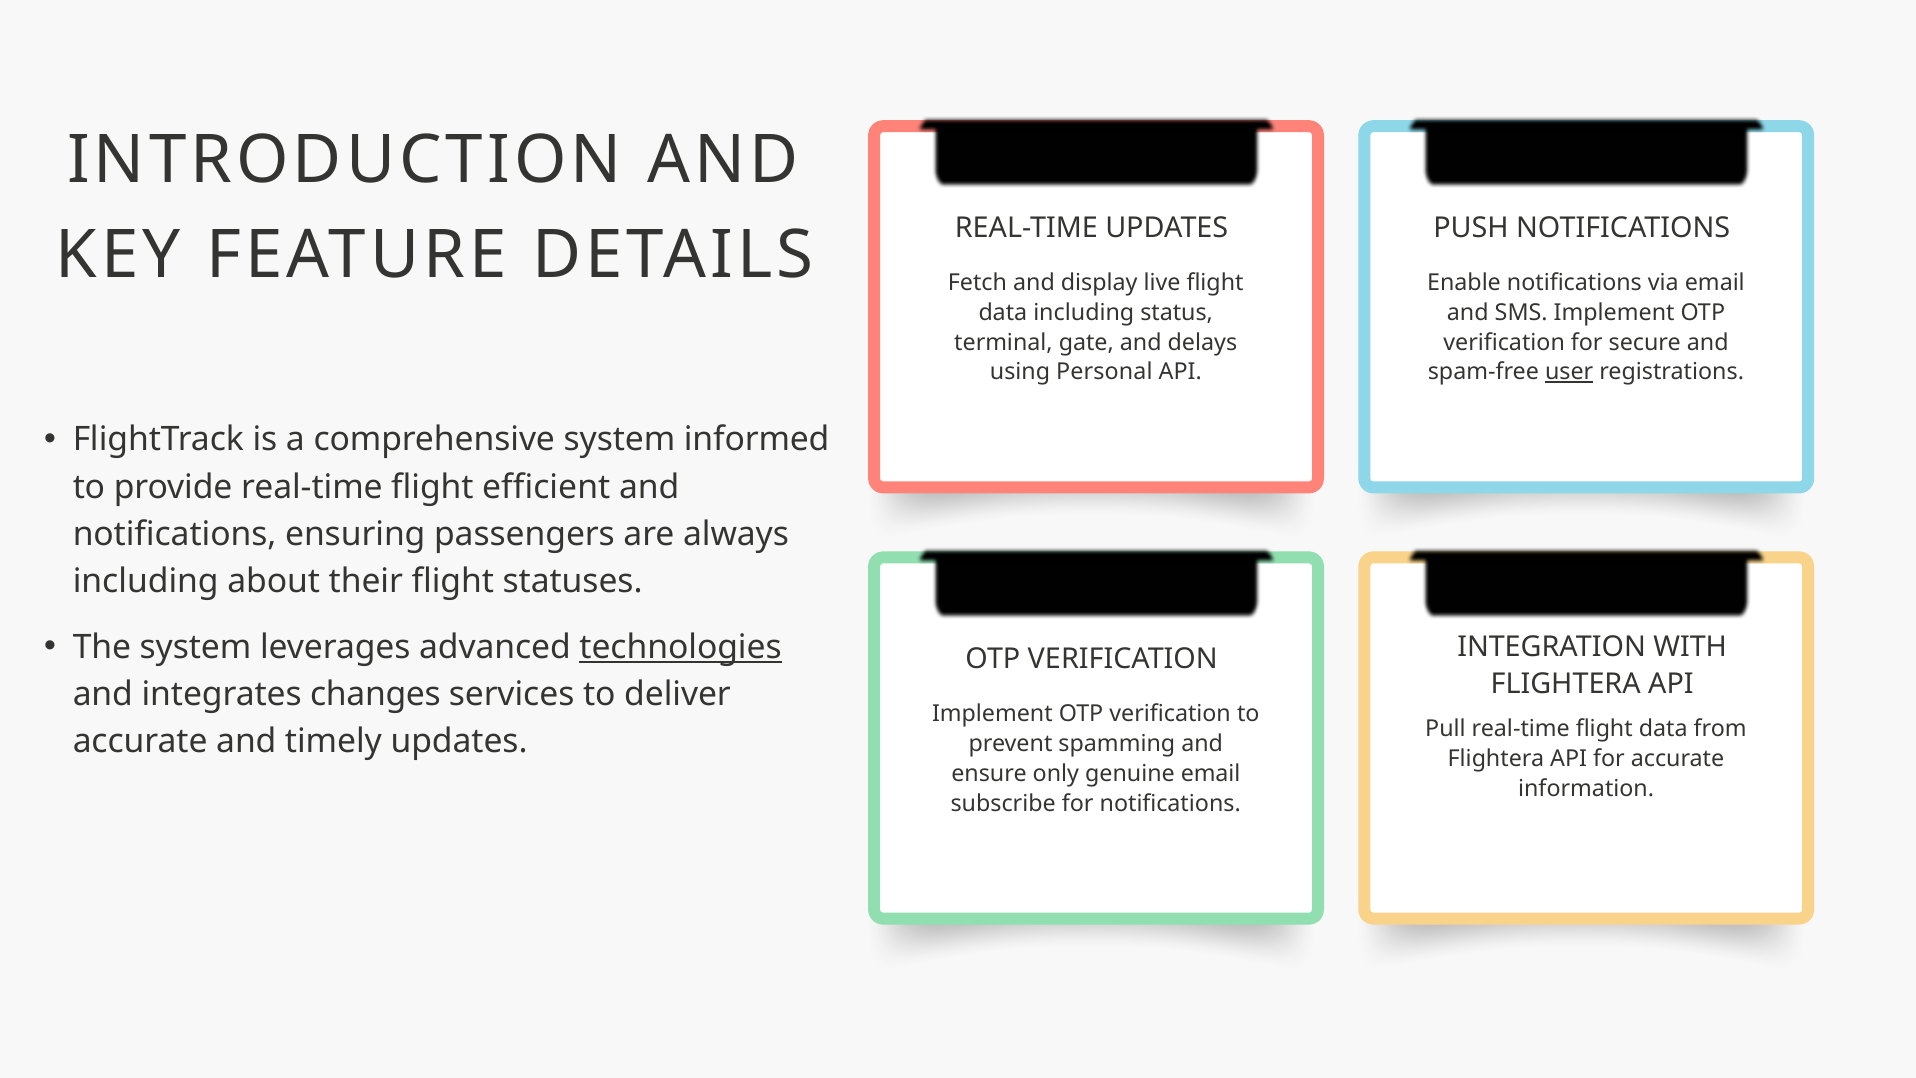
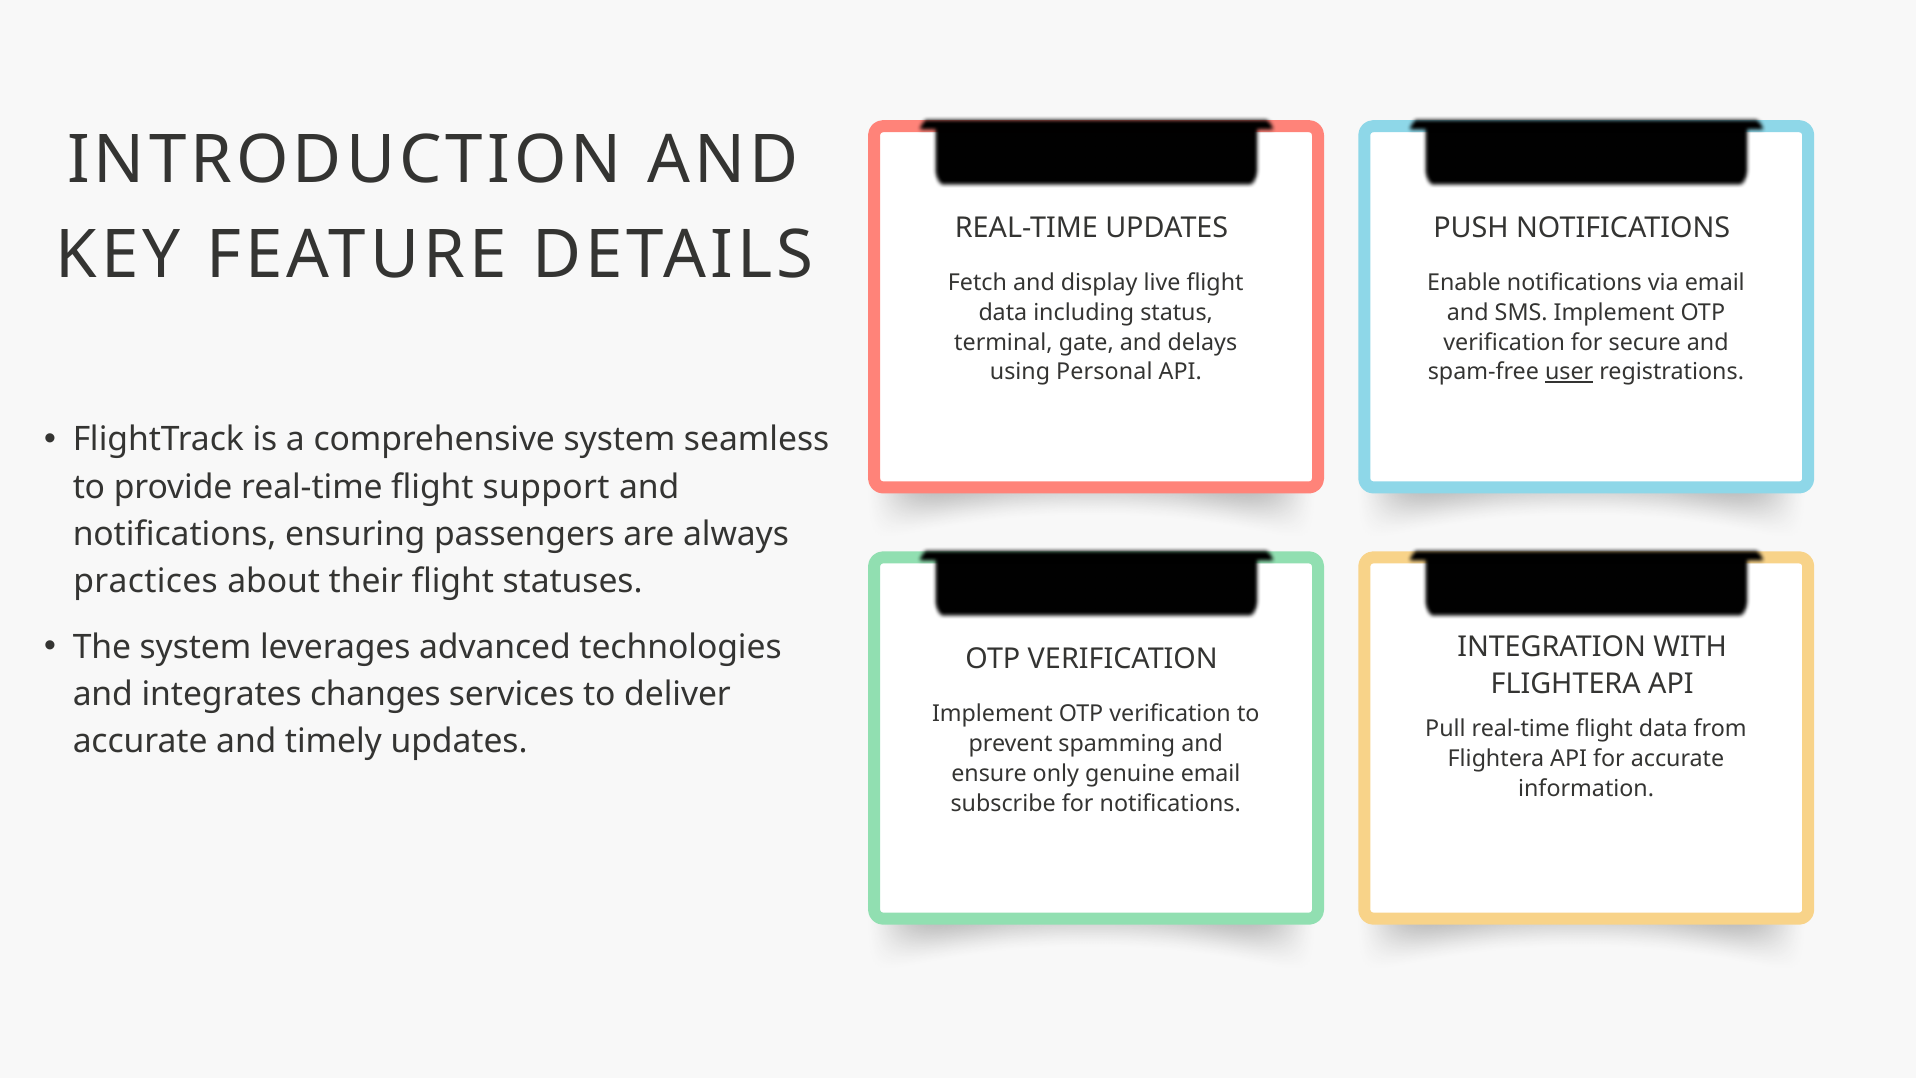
informed: informed -> seamless (757, 440)
efficient: efficient -> support (546, 487)
including: including -> practices (146, 581)
technologies underline: present -> none (681, 647)
